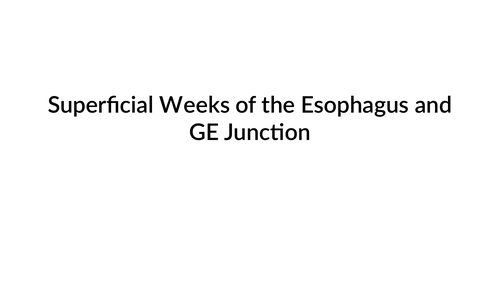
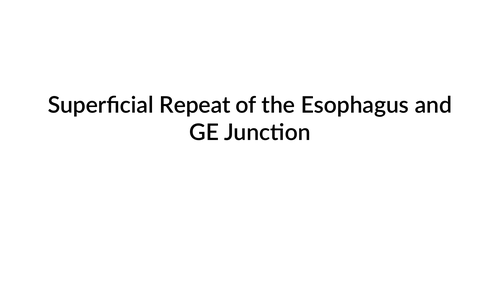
Weeks: Weeks -> Repeat (195, 105)
